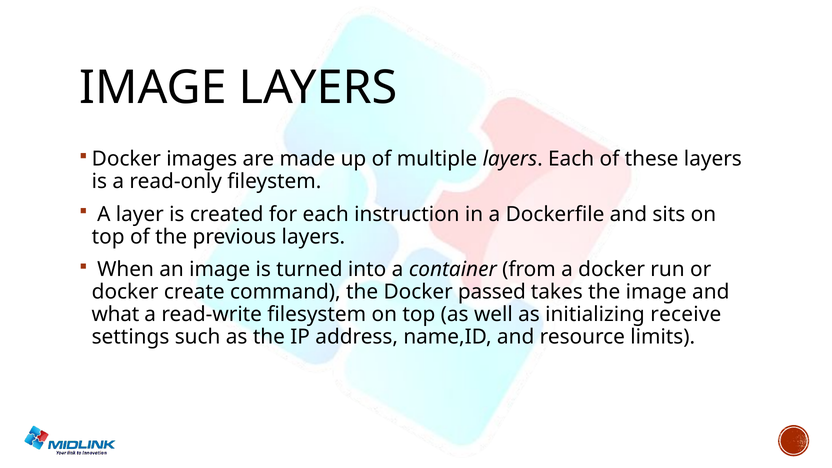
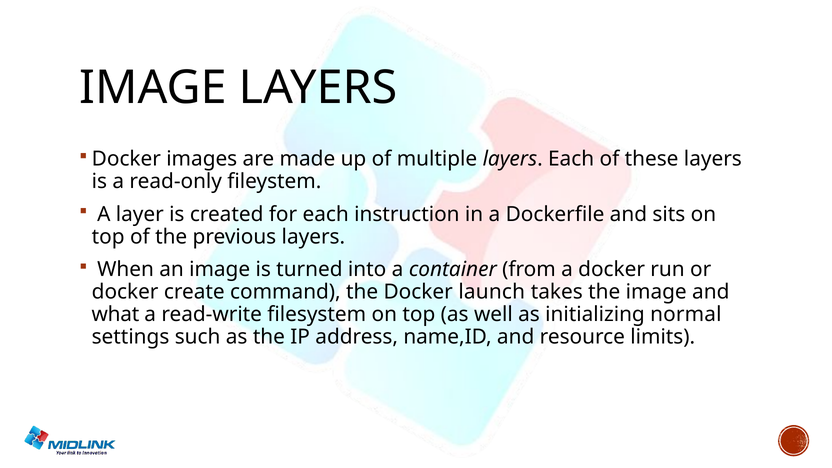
passed: passed -> launch (492, 292)
receive: receive -> normal (686, 315)
